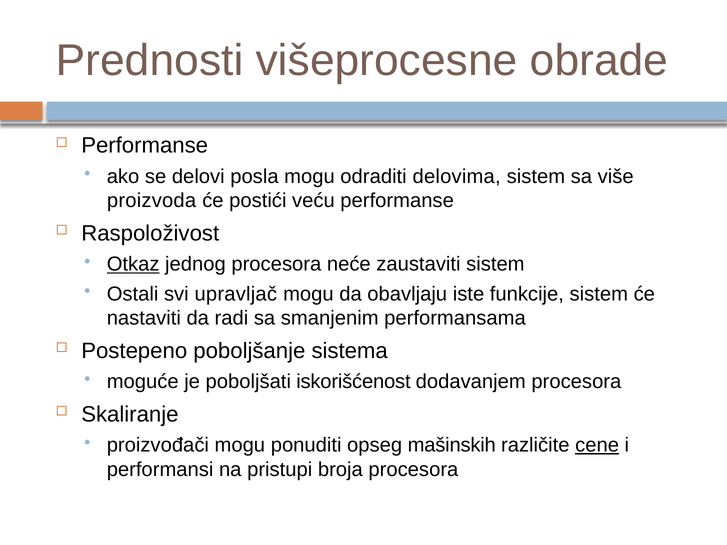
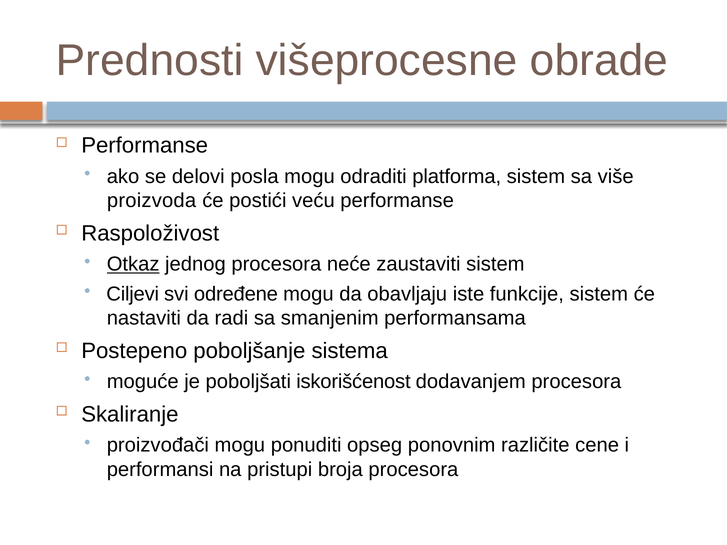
delovima: delovima -> platforma (457, 177)
Ostali: Ostali -> Ciljevi (133, 294)
upravljač: upravljač -> određene (236, 294)
mašinskih: mašinskih -> ponovnim (452, 445)
cene underline: present -> none (597, 445)
